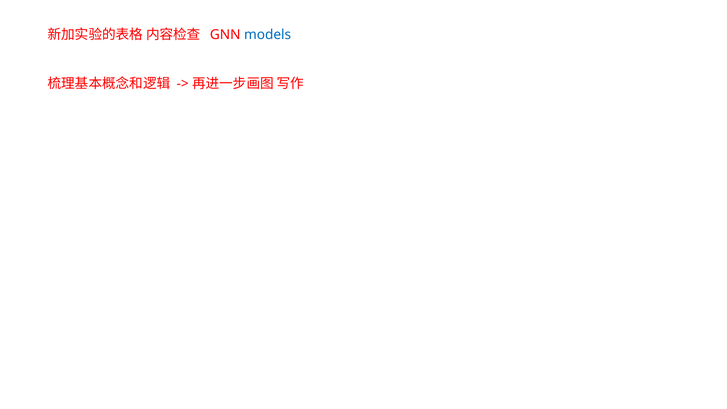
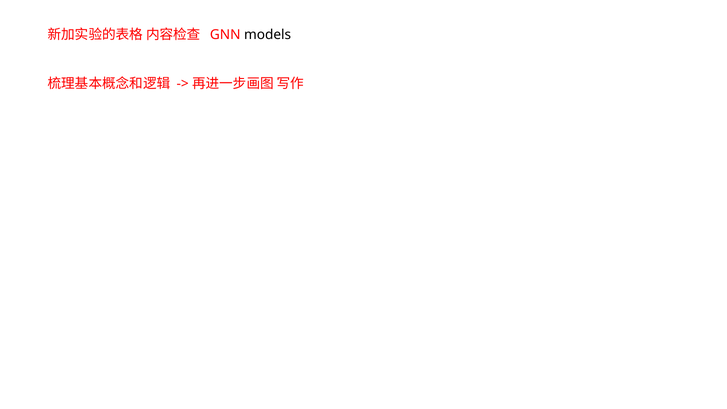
models colour: blue -> black (268, 35)
